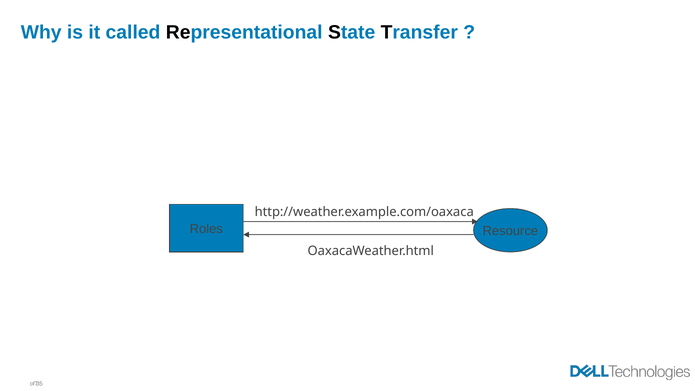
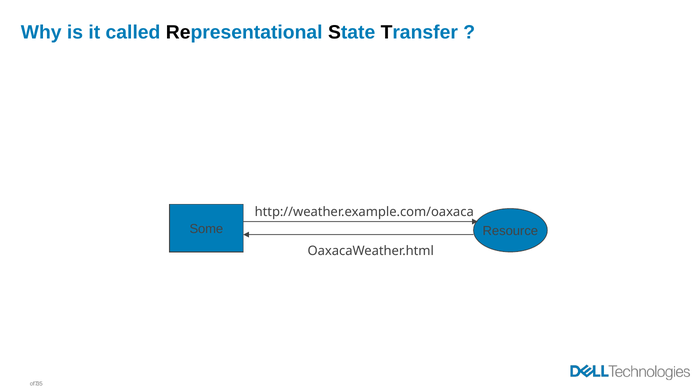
Roles: Roles -> Some (206, 229)
